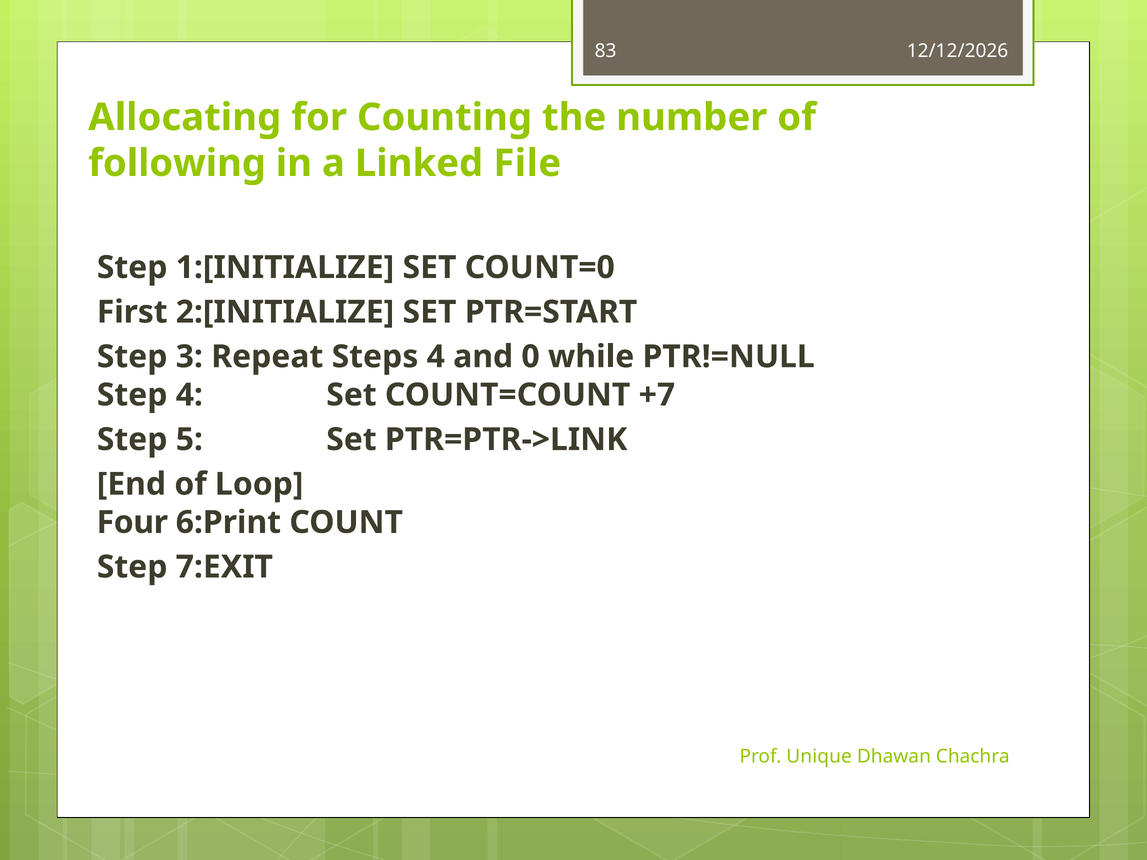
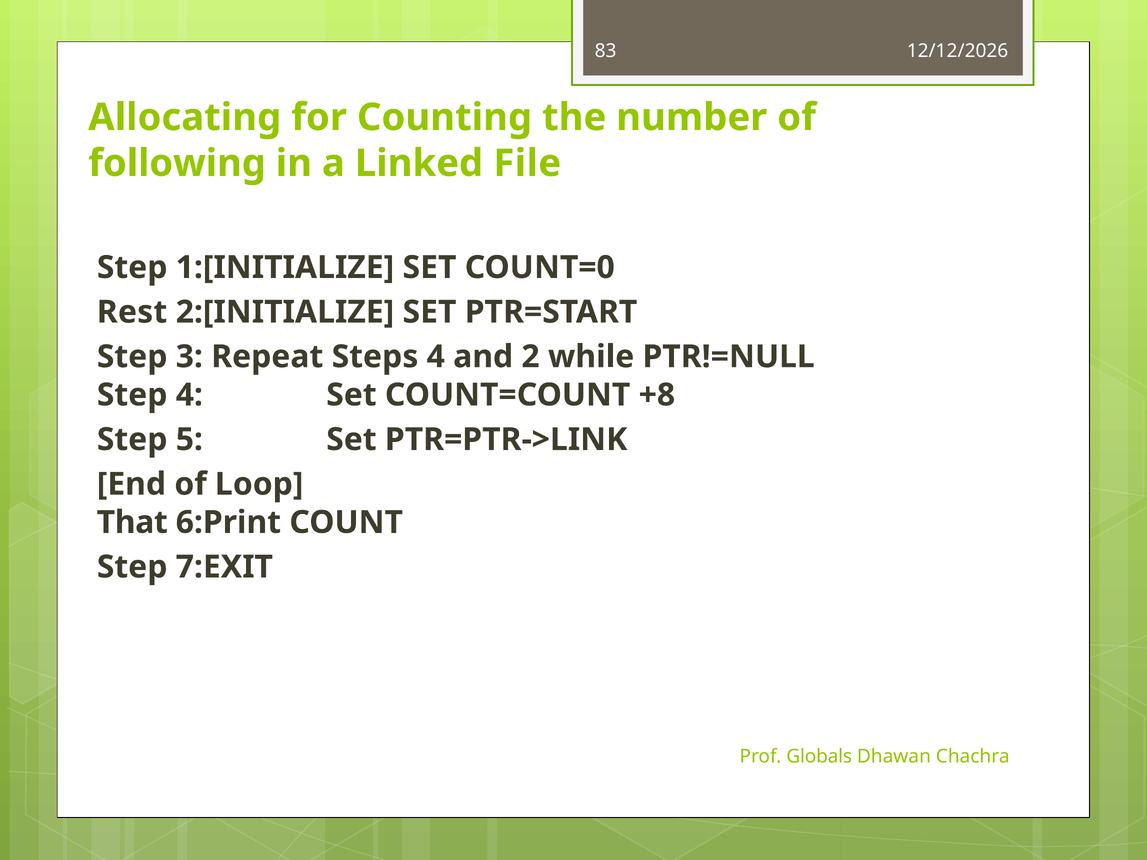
First: First -> Rest (132, 312)
0: 0 -> 2 (531, 357)
+7: +7 -> +8 (657, 395)
Four: Four -> That (132, 523)
Unique: Unique -> Globals (819, 757)
